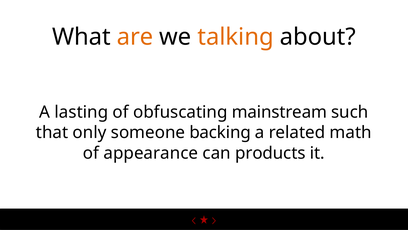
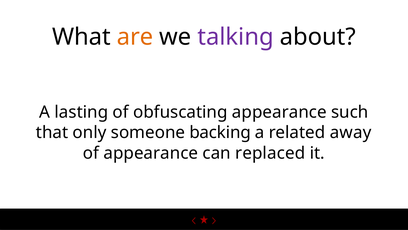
talking colour: orange -> purple (236, 37)
obfuscating mainstream: mainstream -> appearance (279, 112)
math: math -> away (351, 132)
products: products -> replaced (270, 153)
